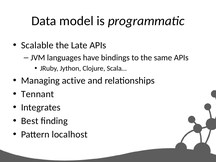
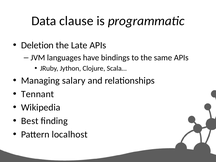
model: model -> clause (76, 21)
Scalable: Scalable -> Deletion (37, 45)
active: active -> salary (74, 81)
Integrates: Integrates -> Wikipedia (41, 107)
